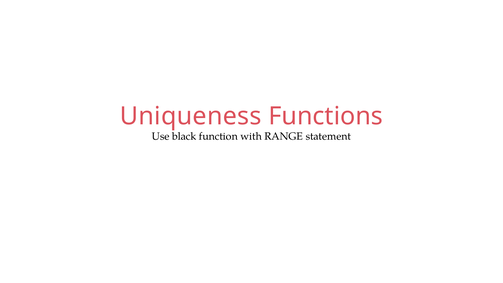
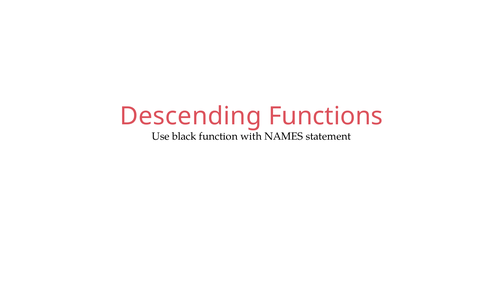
Uniqueness: Uniqueness -> Descending (191, 116)
RANGE: RANGE -> NAMES (284, 137)
